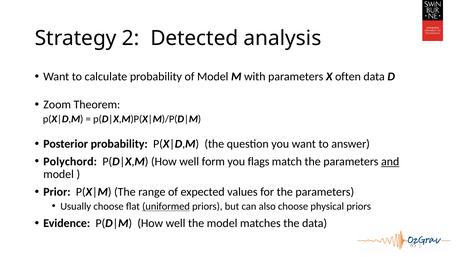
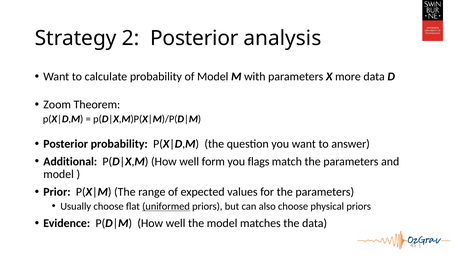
2 Detected: Detected -> Posterior (194, 38)
often: often -> more (348, 76)
Polychord: Polychord -> Additional (70, 161)
and underline: present -> none (390, 161)
